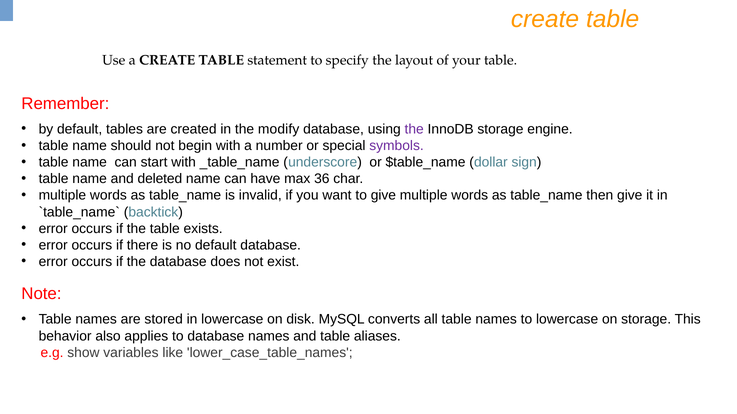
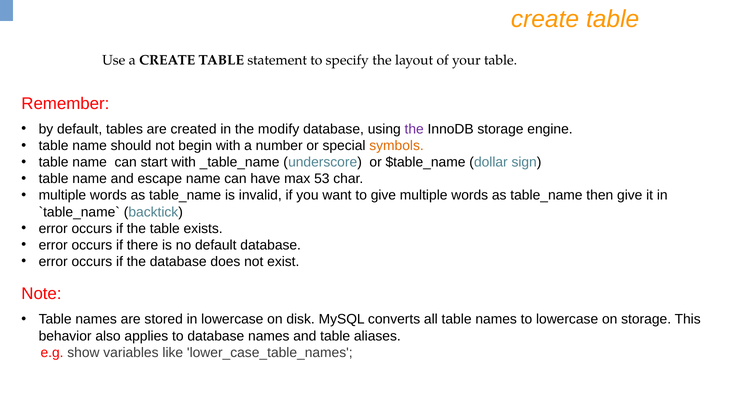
symbols colour: purple -> orange (397, 146)
deleted: deleted -> escape (160, 179)
36: 36 -> 53 (322, 179)
